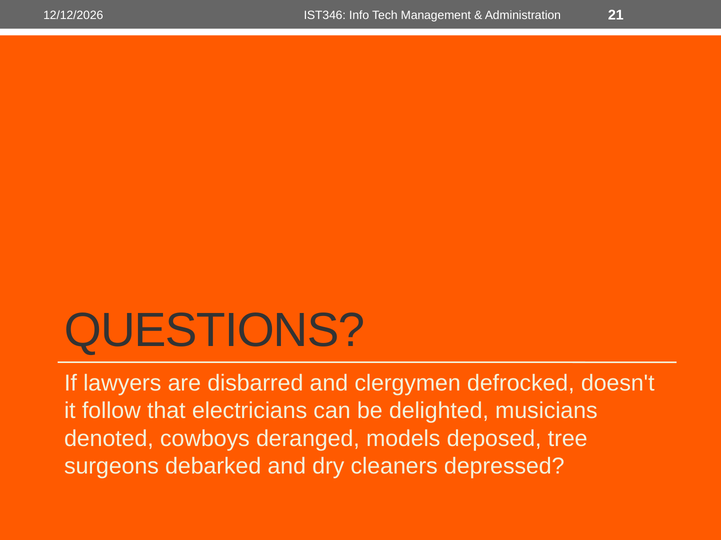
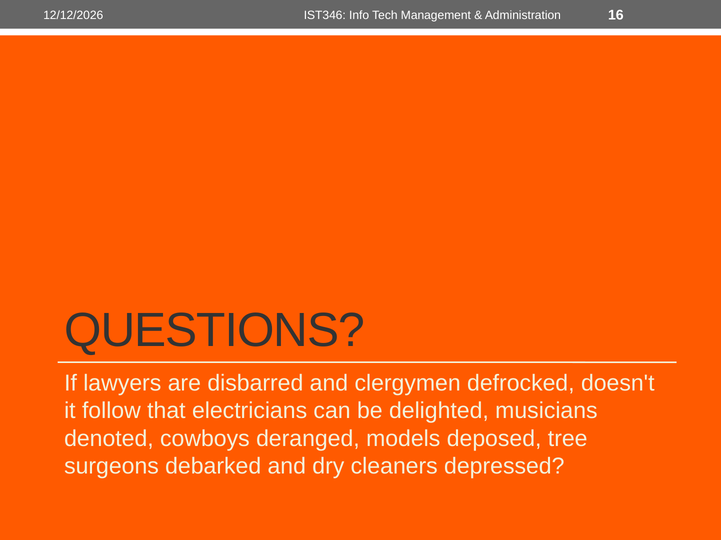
21: 21 -> 16 (616, 15)
